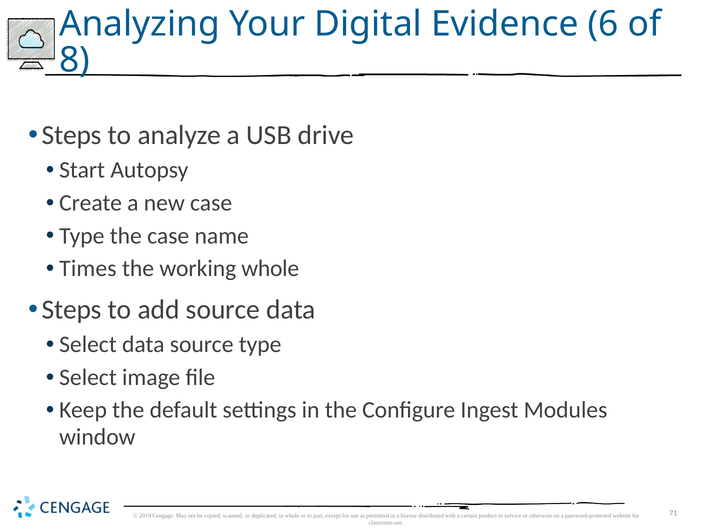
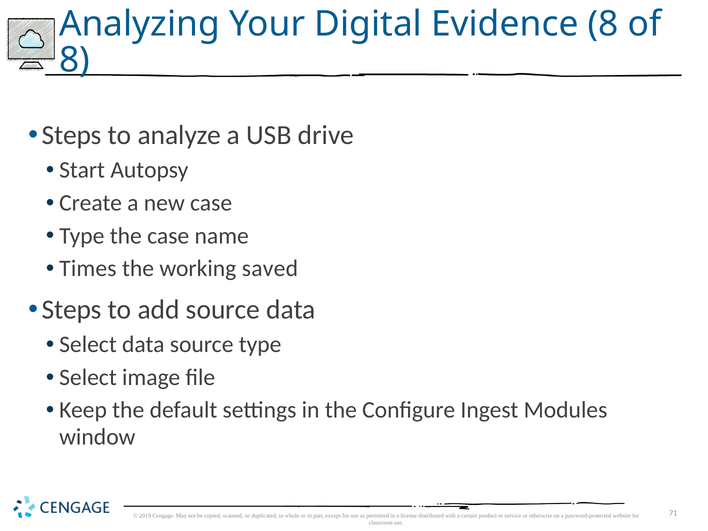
Evidence 6: 6 -> 8 (603, 24)
working whole: whole -> saved (270, 269)
